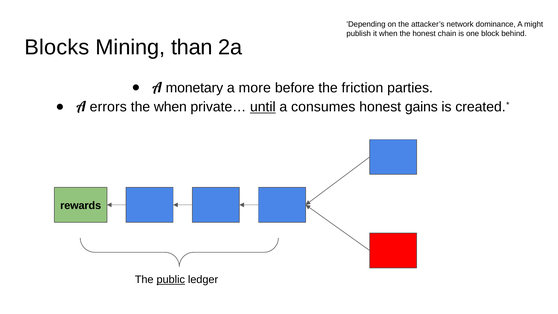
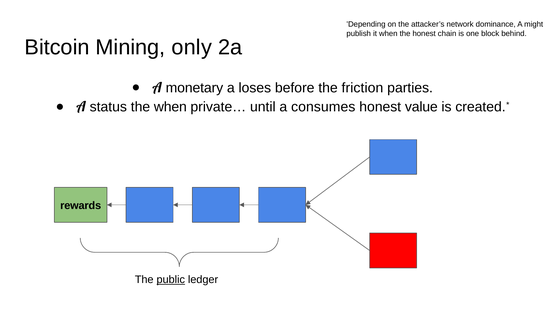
Blocks: Blocks -> Bitcoin (57, 47)
than: than -> only (192, 47)
more: more -> loses (255, 88)
errors: errors -> status (108, 107)
until underline: present -> none (263, 107)
gains: gains -> value (421, 107)
